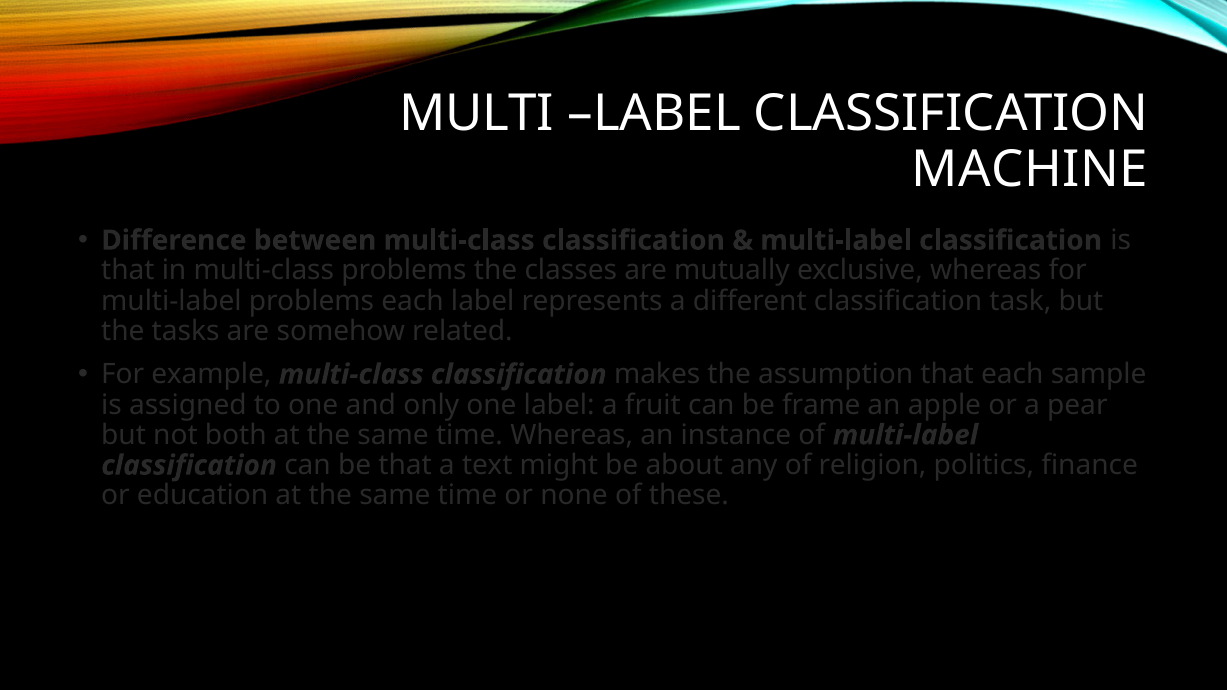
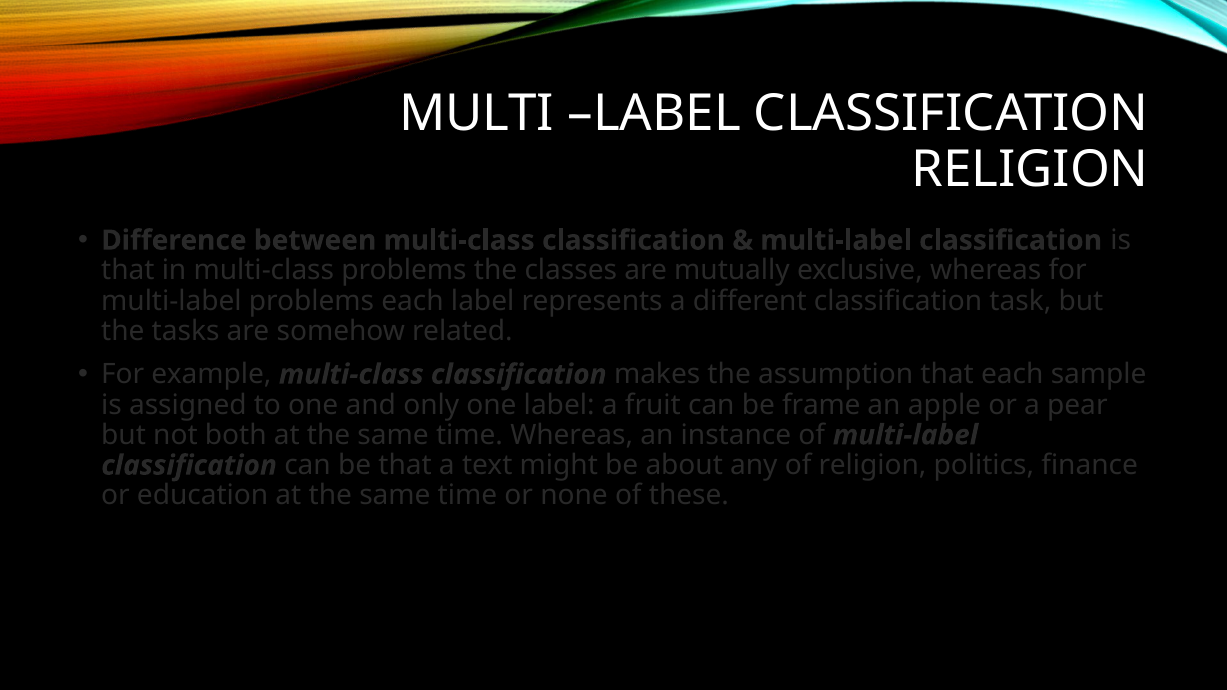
MACHINE: MACHINE -> RELIGION (1030, 169)
